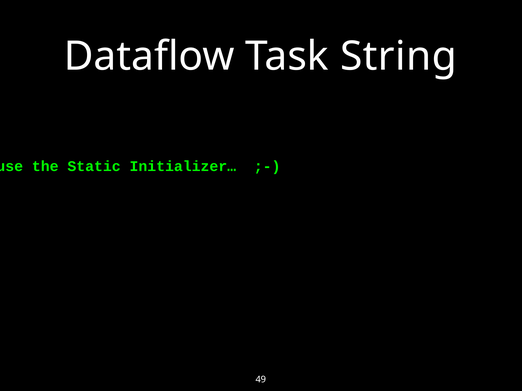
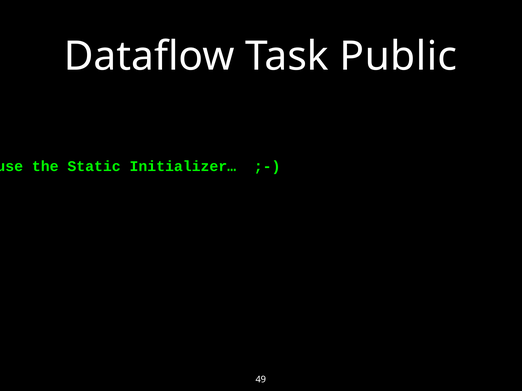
String: String -> Public (398, 56)
